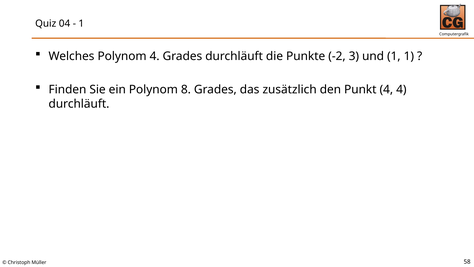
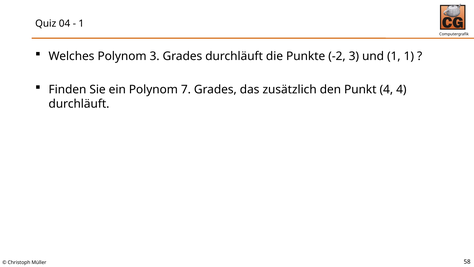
Polynom 4: 4 -> 3 (155, 56)
8: 8 -> 7 (186, 89)
